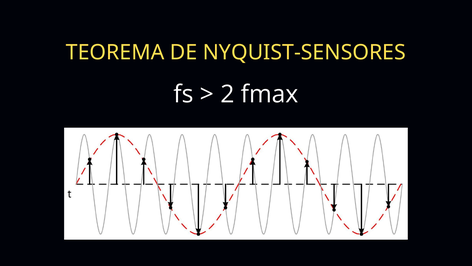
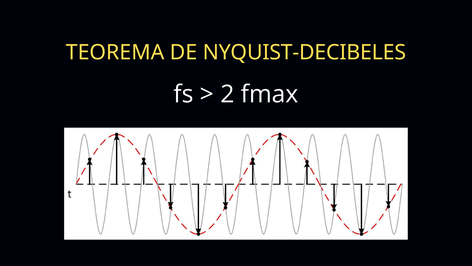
NYQUIST-SENSORES: NYQUIST-SENSORES -> NYQUIST-DECIBELES (304, 52)
